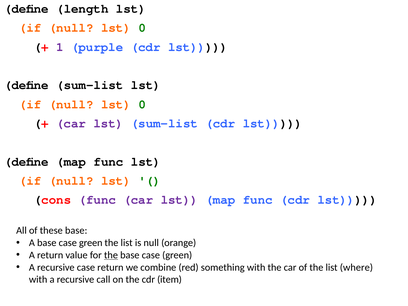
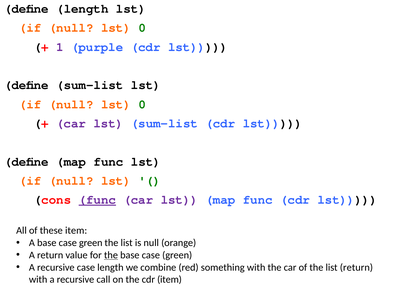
func underline: none -> present (97, 200)
these base: base -> item (76, 231)
case return: return -> length (110, 267)
list where: where -> return (356, 267)
